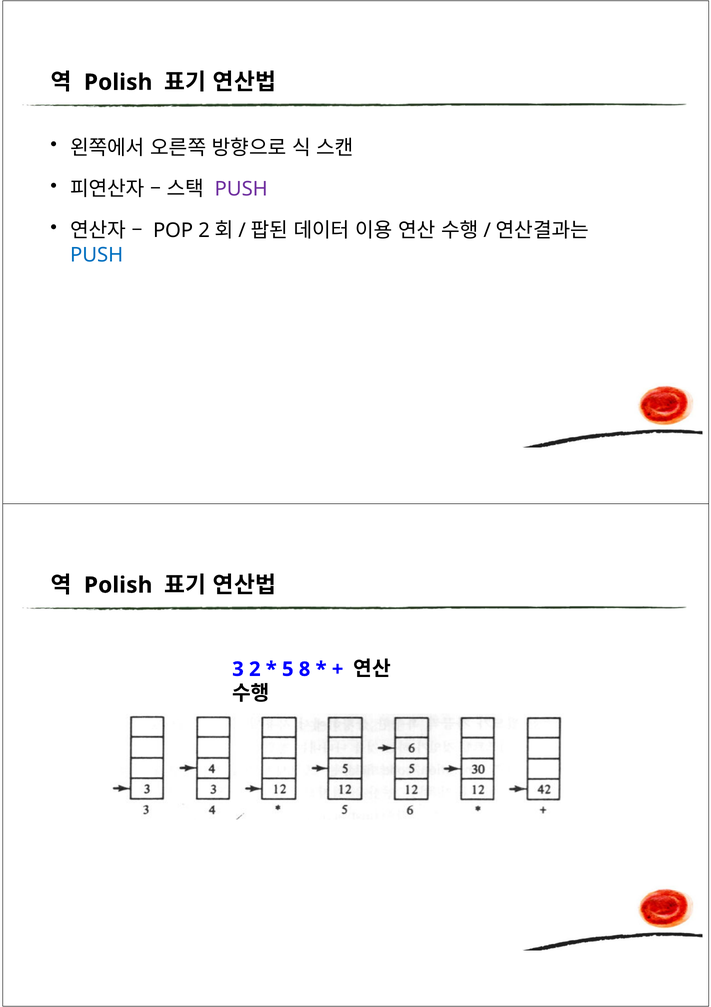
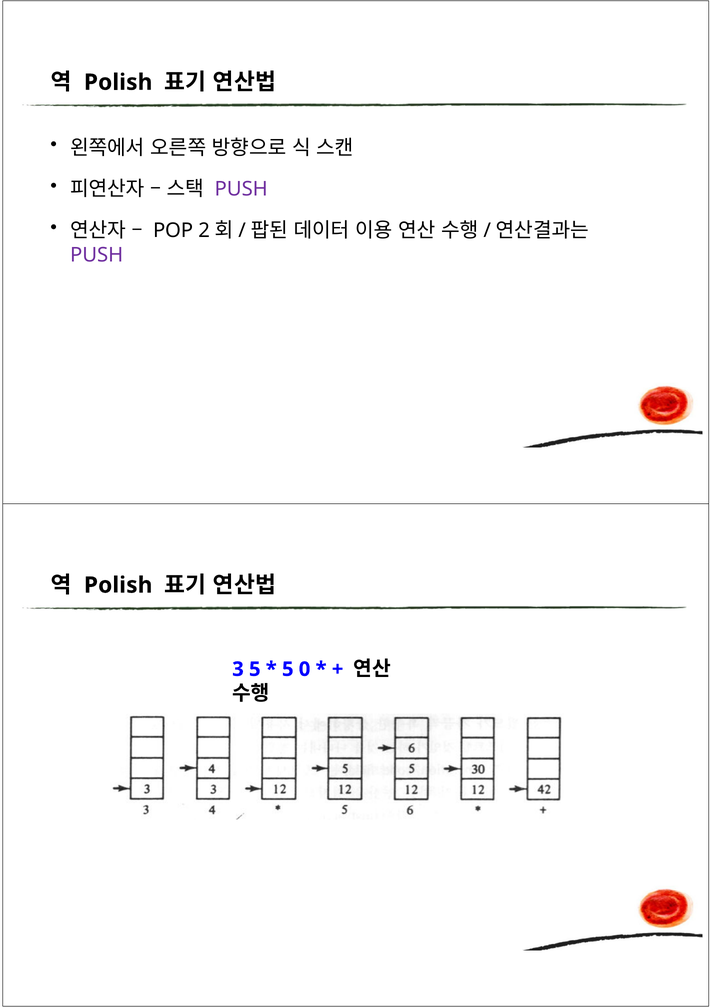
PUSH colour: blue -> purple (97, 255)
3 2: 2 -> 5 (255, 669)
8: 8 -> 0 (305, 669)
